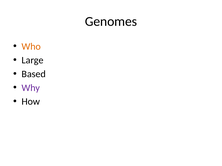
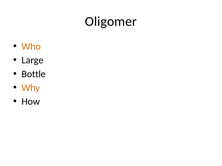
Genomes: Genomes -> Oligomer (111, 21)
Based: Based -> Bottle (34, 74)
Why colour: purple -> orange (31, 88)
